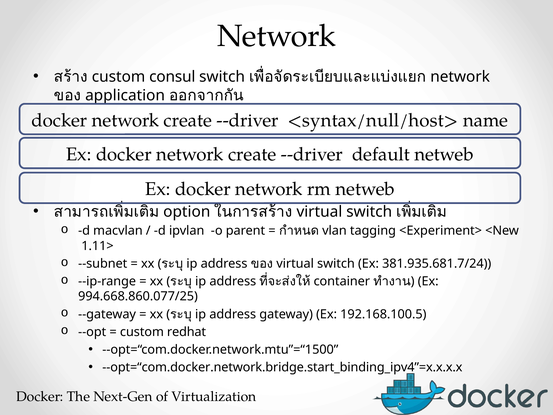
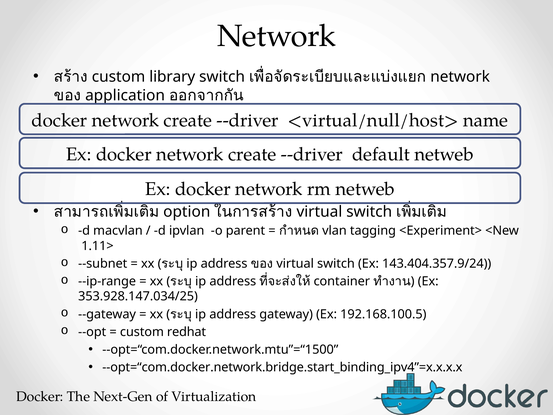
consul: consul -> library (172, 77)
<syntax/null/host>: <syntax/null/host> -> <virtual/null/host> (373, 120)
381.935.681.7/24: 381.935.681.7/24 -> 143.404.357.9/24 (437, 263)
994.668.860.077/25: 994.668.860.077/25 -> 353.928.147.034/25 (138, 296)
